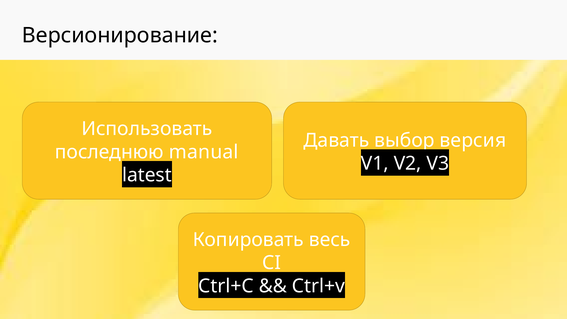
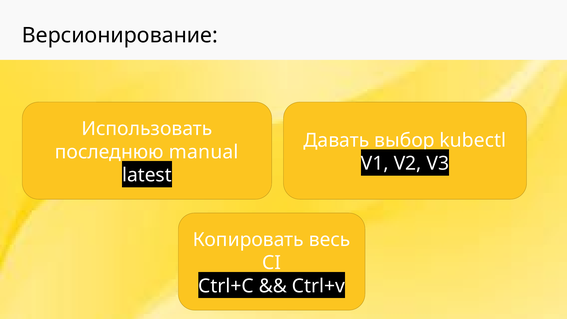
версия: версия -> kubectl (473, 140)
